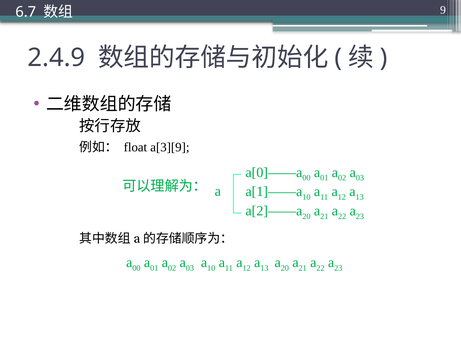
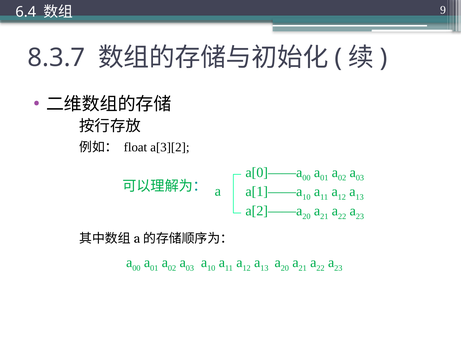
6.7: 6.7 -> 6.4 (26, 12)
2.4.9: 2.4.9 -> 8.3.7 (56, 58)
a[3][9: a[3][9 -> a[3][2 (170, 147)
